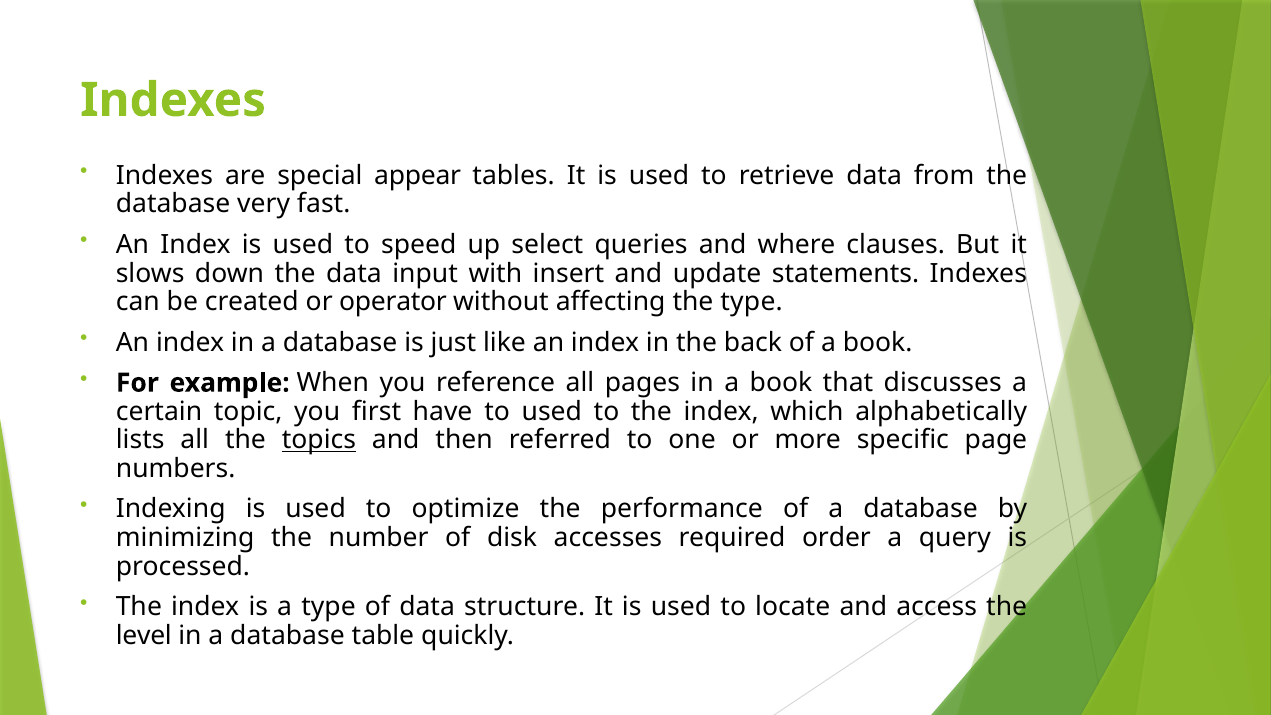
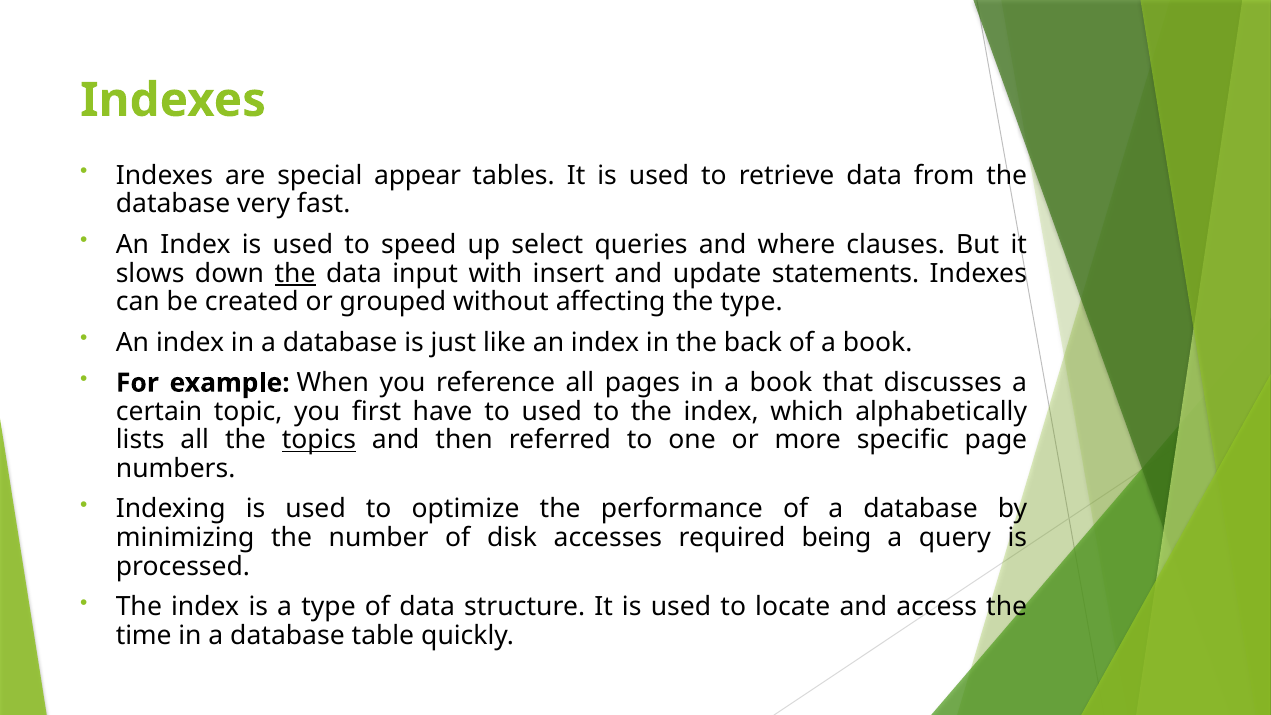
the underline: none -> present (295, 273)
operator: operator -> grouped (393, 302)
order: order -> being (837, 538)
level: level -> time (144, 635)
